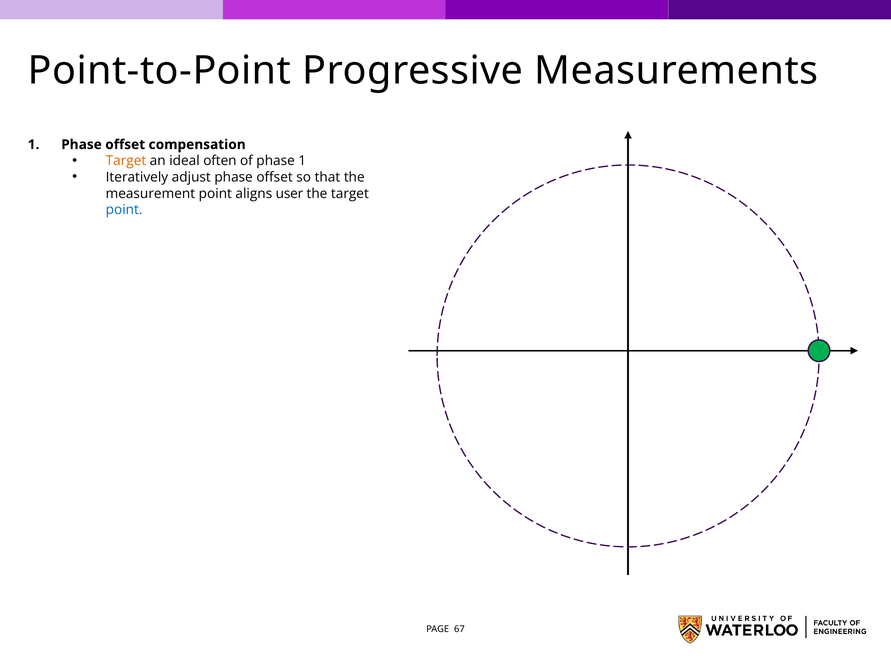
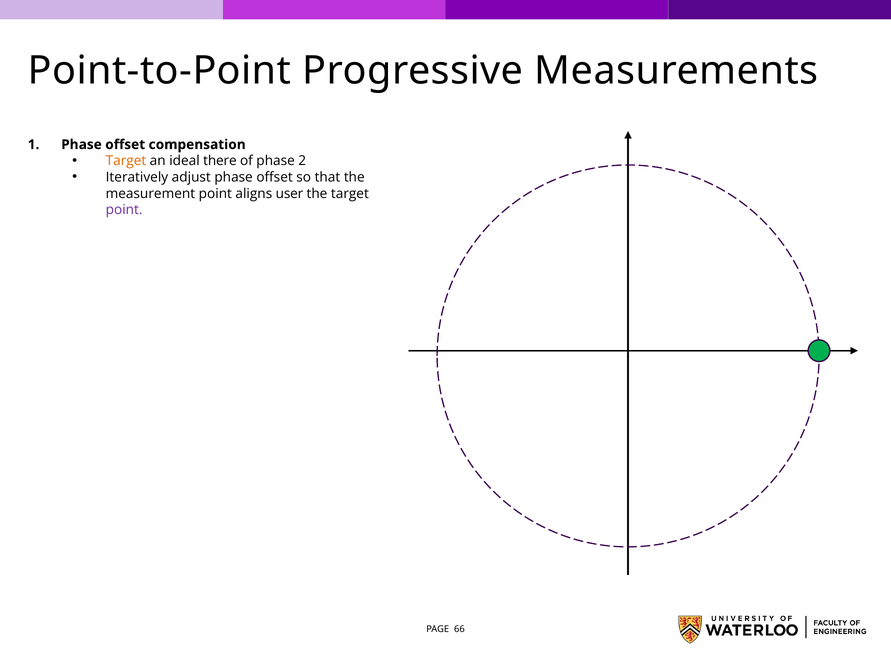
often: often -> there (220, 161)
phase 1: 1 -> 2 (302, 161)
point colour: blue -> purple (124, 210)
67: 67 -> 66 (459, 629)
